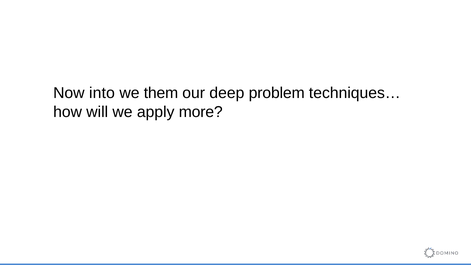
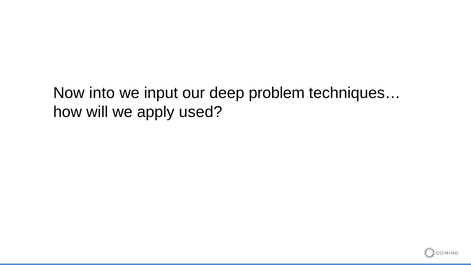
them: them -> input (161, 93)
more: more -> used (201, 112)
